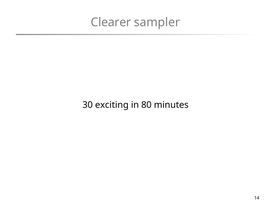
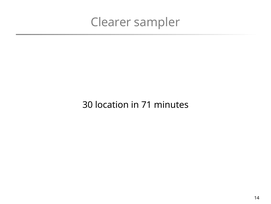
exciting: exciting -> location (112, 105)
80: 80 -> 71 (146, 105)
